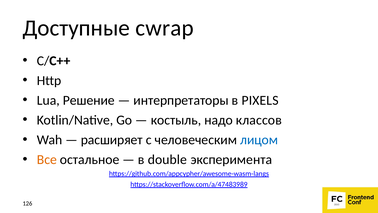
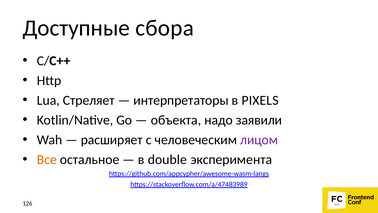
cwrap: cwrap -> сбора (165, 28)
Решение: Решение -> Стреляет (89, 100)
костыль: костыль -> объекта (176, 120)
классов: классов -> заявили (259, 120)
лицом colour: blue -> purple (259, 140)
